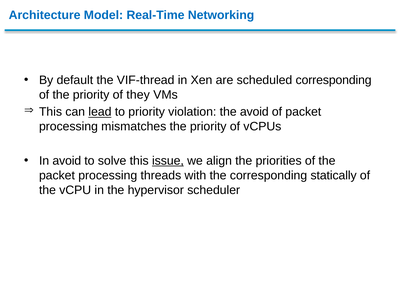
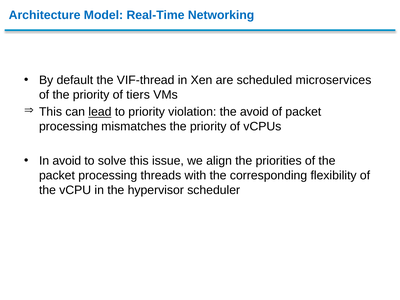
scheduled corresponding: corresponding -> microservices (334, 80)
they: they -> tiers (138, 95)
issue underline: present -> none (168, 161)
statically: statically -> flexibility (334, 175)
